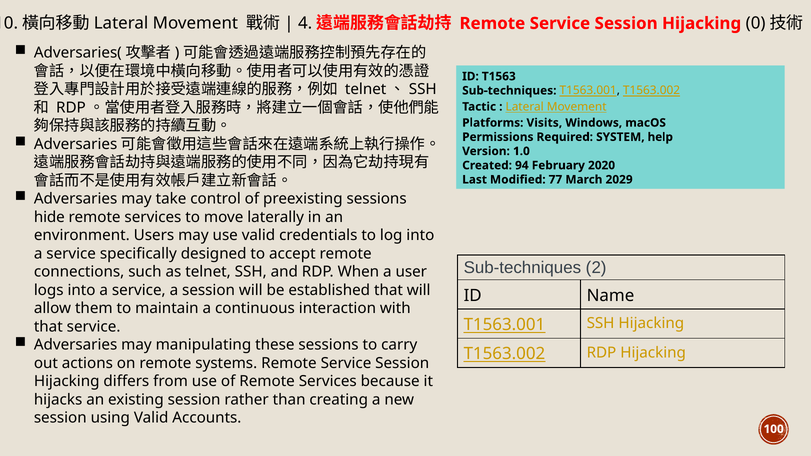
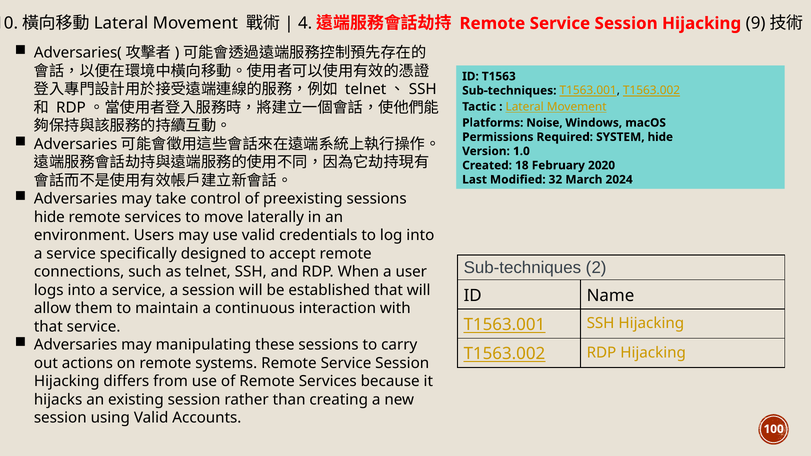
0: 0 -> 9 (756, 23)
Visits: Visits -> Noise (544, 123)
SYSTEM help: help -> hide (660, 137)
94: 94 -> 18 (522, 165)
77: 77 -> 32 (555, 180)
2029: 2029 -> 2024 (619, 180)
